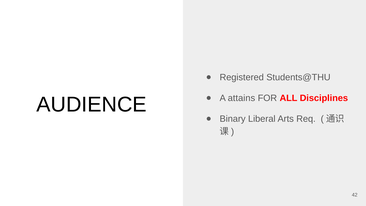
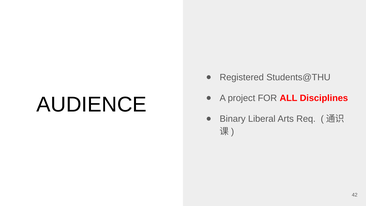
attains: attains -> project (241, 98)
